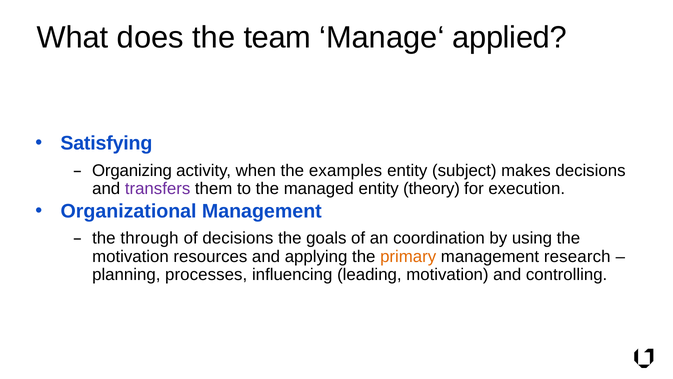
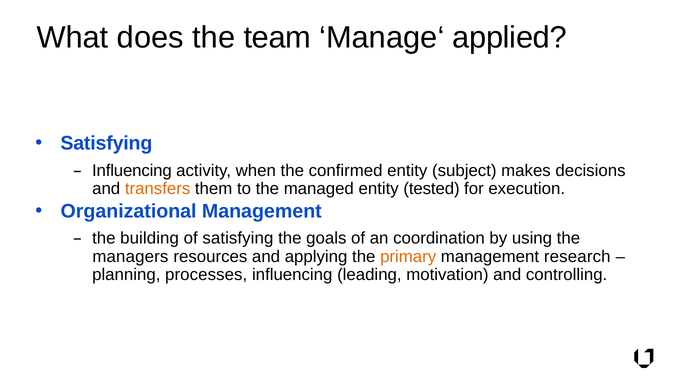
Organizing: Organizing -> Influencing (132, 170)
examples: examples -> confirmed (346, 170)
transfers colour: purple -> orange (158, 189)
theory: theory -> tested (432, 189)
through: through -> building (150, 238)
of decisions: decisions -> satisfying (238, 238)
motivation: motivation -> managers (130, 256)
